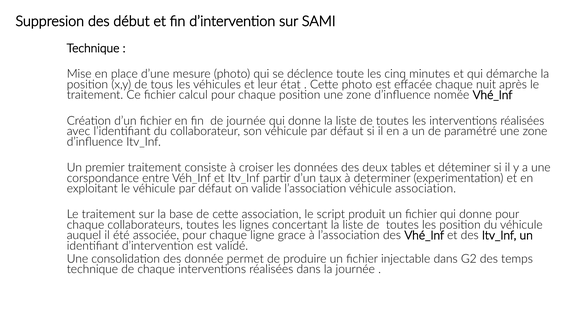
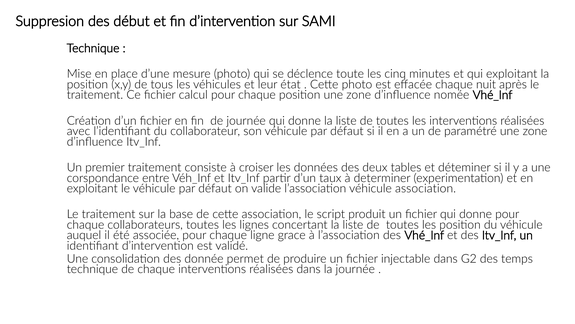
qui démarche: démarche -> exploitant (512, 74)
